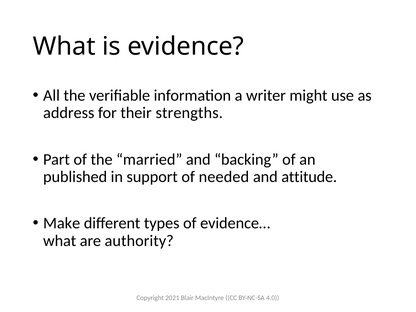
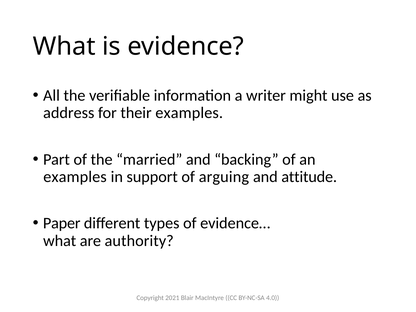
their strengths: strengths -> examples (189, 113)
published: published -> examples (75, 177)
needed: needed -> arguing (224, 177)
Make: Make -> Paper (62, 223)
